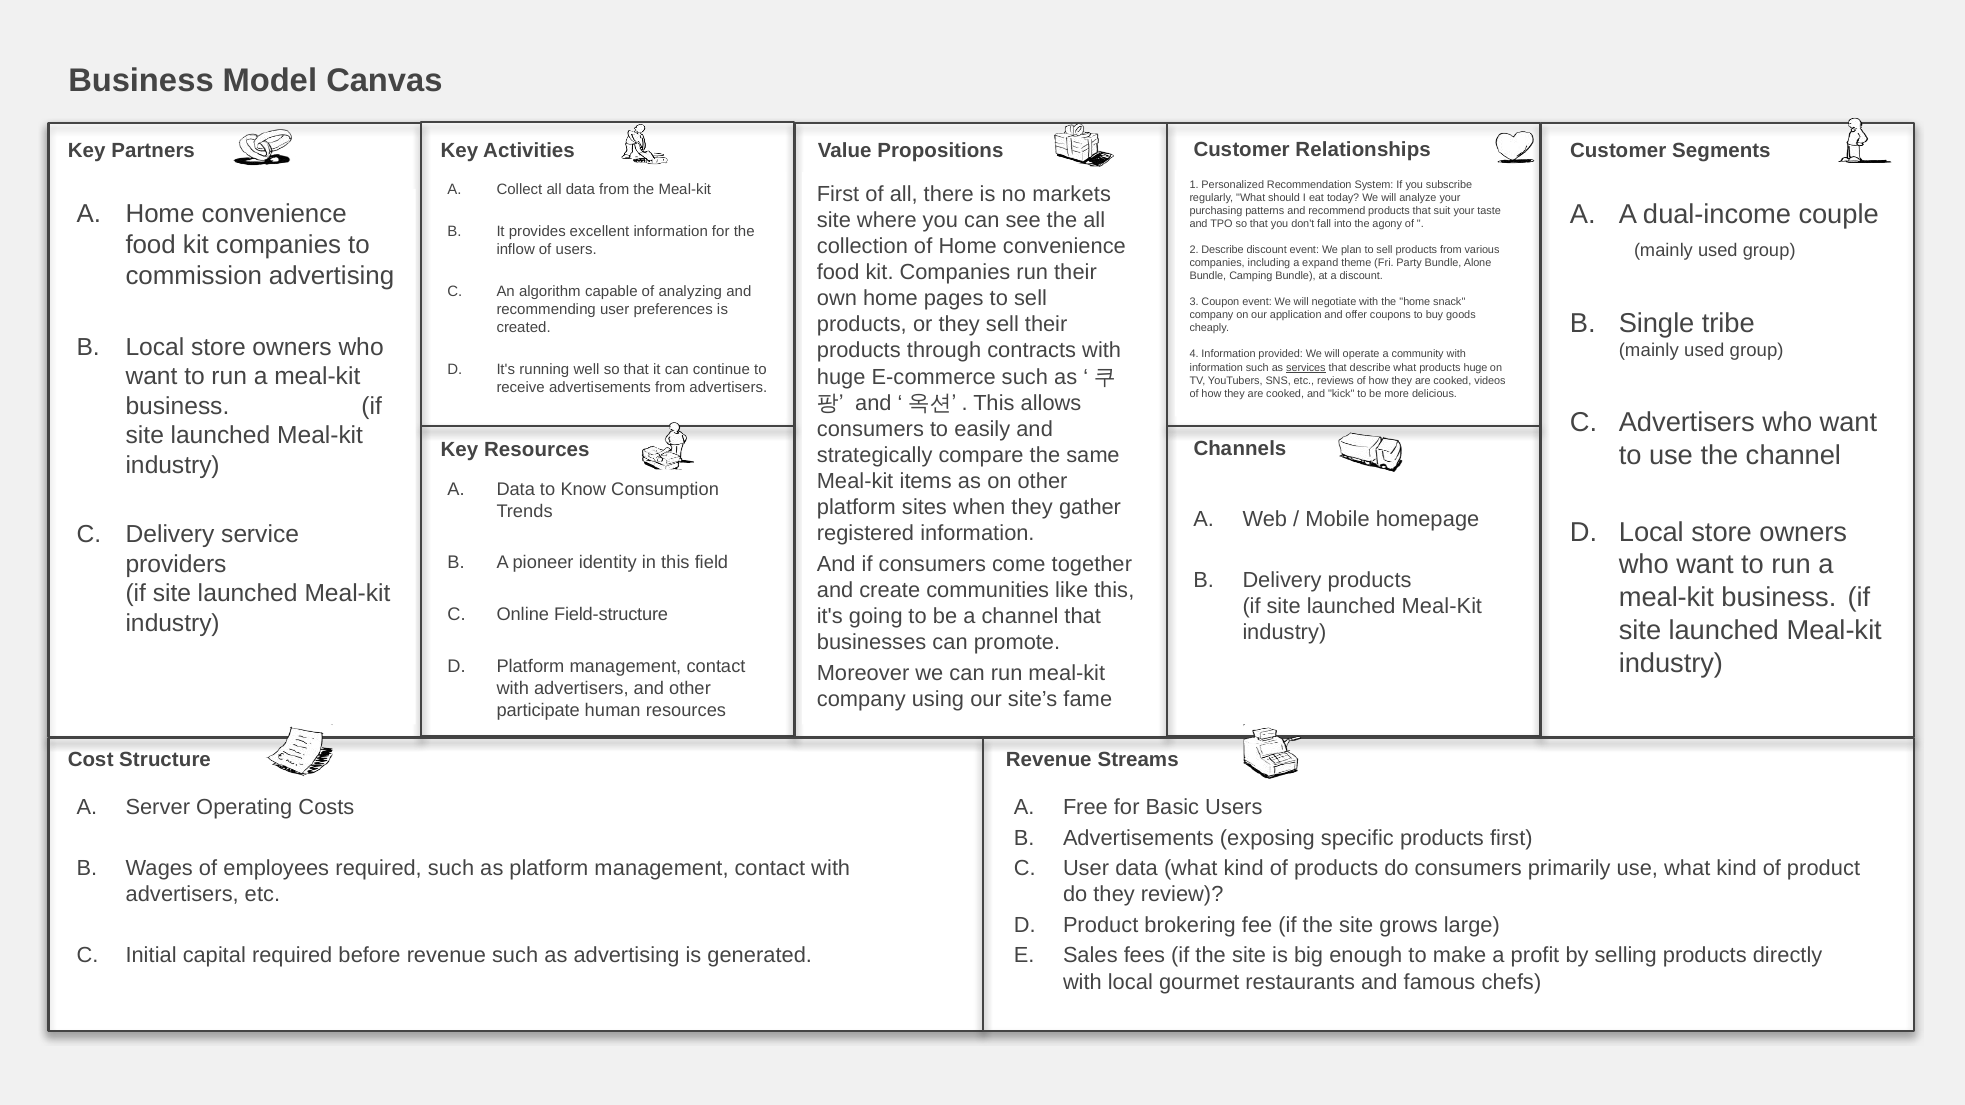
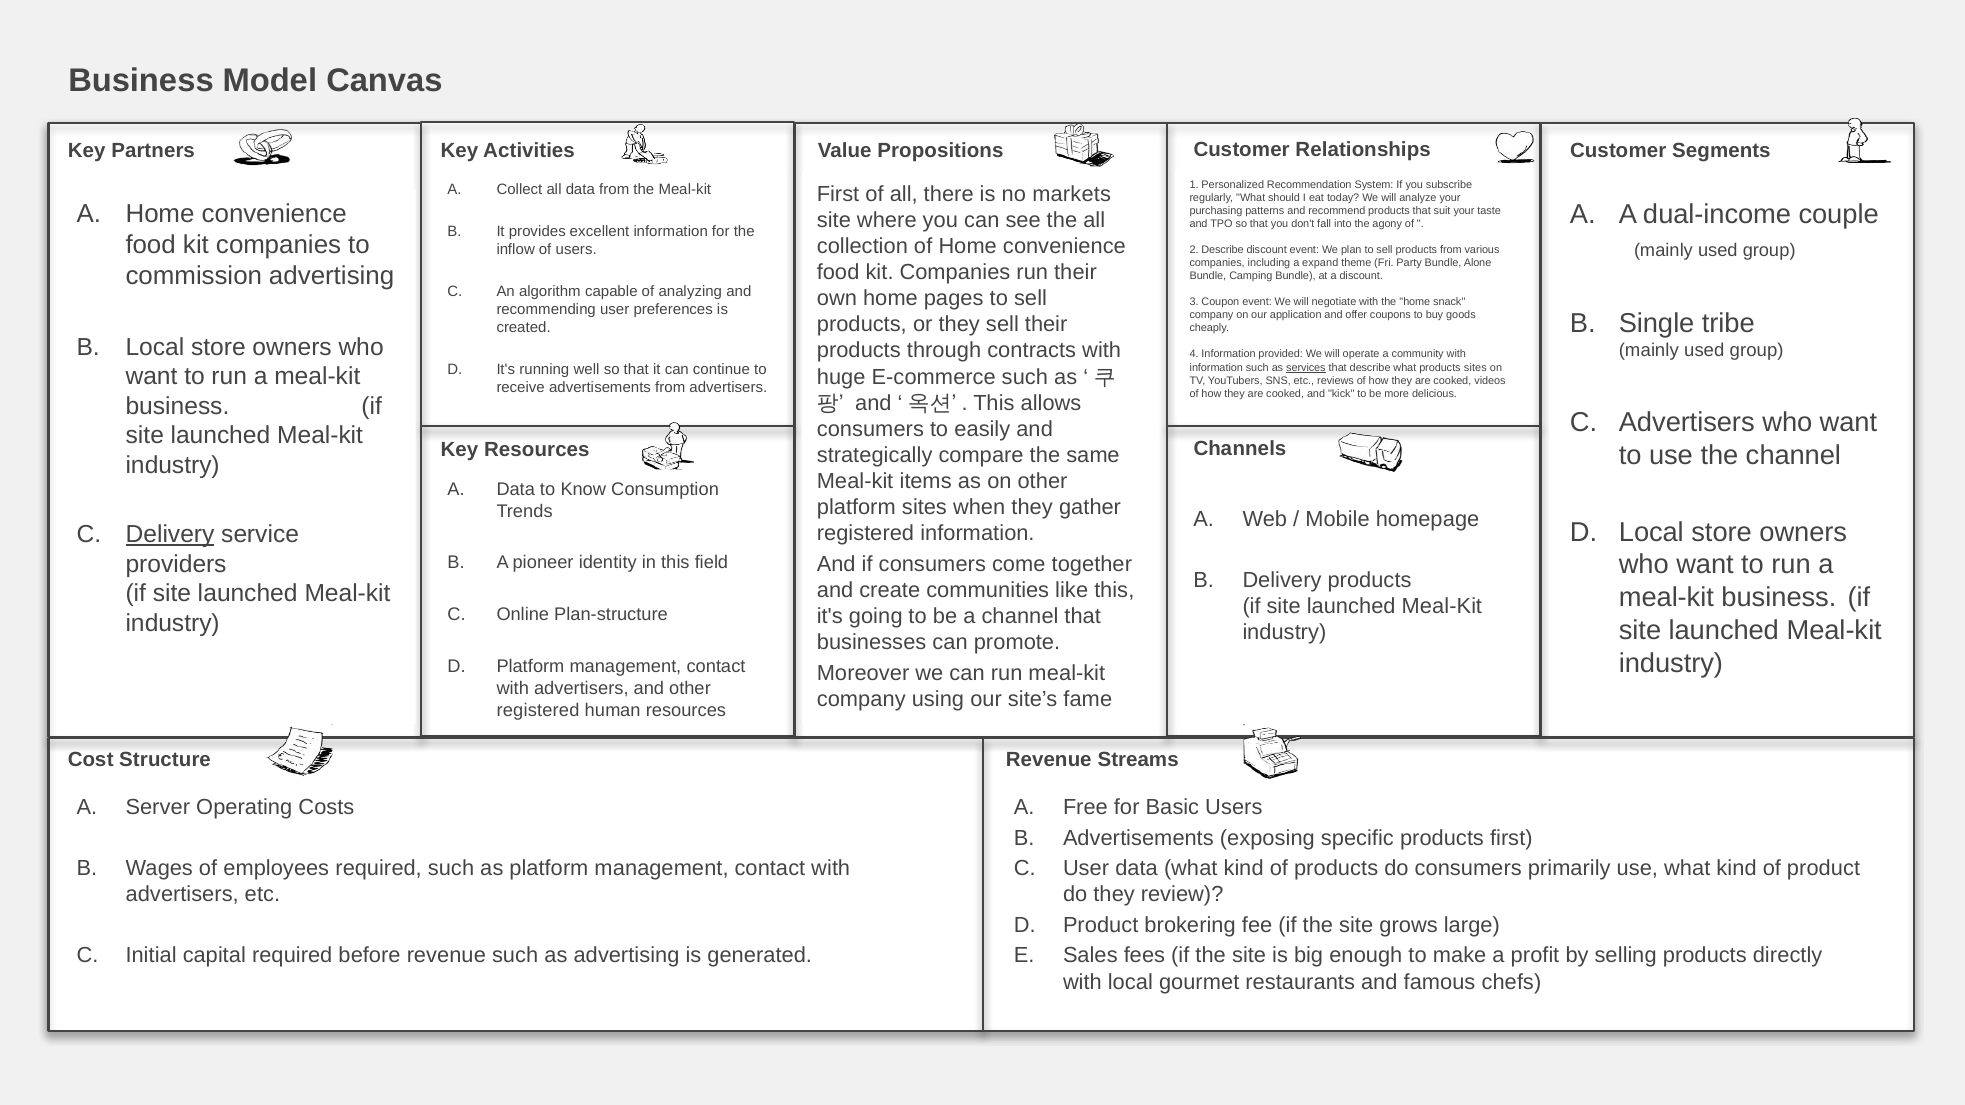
products huge: huge -> sites (1475, 368)
Delivery underline: none -> present (170, 535)
Field-structure: Field-structure -> Plan-structure (611, 615)
participate: participate -> registered (538, 711)
